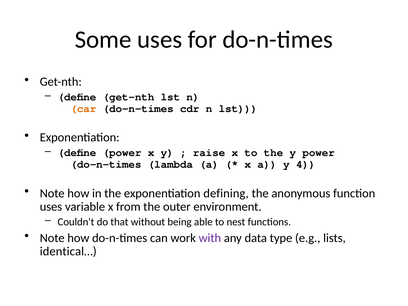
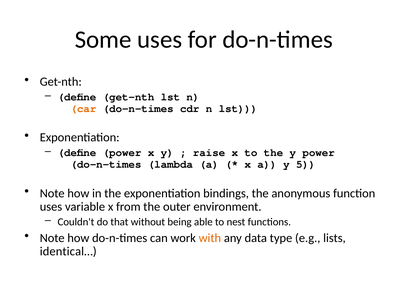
4: 4 -> 5 (306, 164)
defining: defining -> bindings (226, 193)
with colour: purple -> orange (210, 238)
